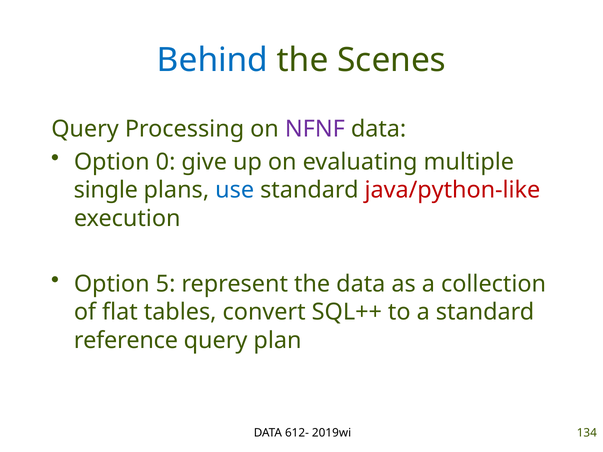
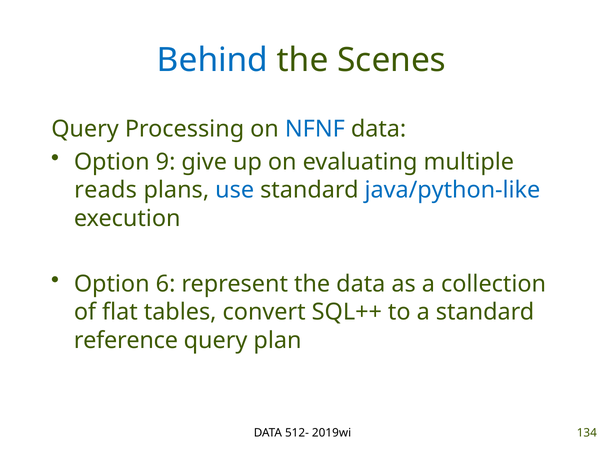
NFNF colour: purple -> blue (315, 129)
0: 0 -> 9 (166, 162)
single: single -> reads (106, 190)
java/python-like colour: red -> blue (452, 190)
5: 5 -> 6 (166, 284)
612-: 612- -> 512- (297, 433)
